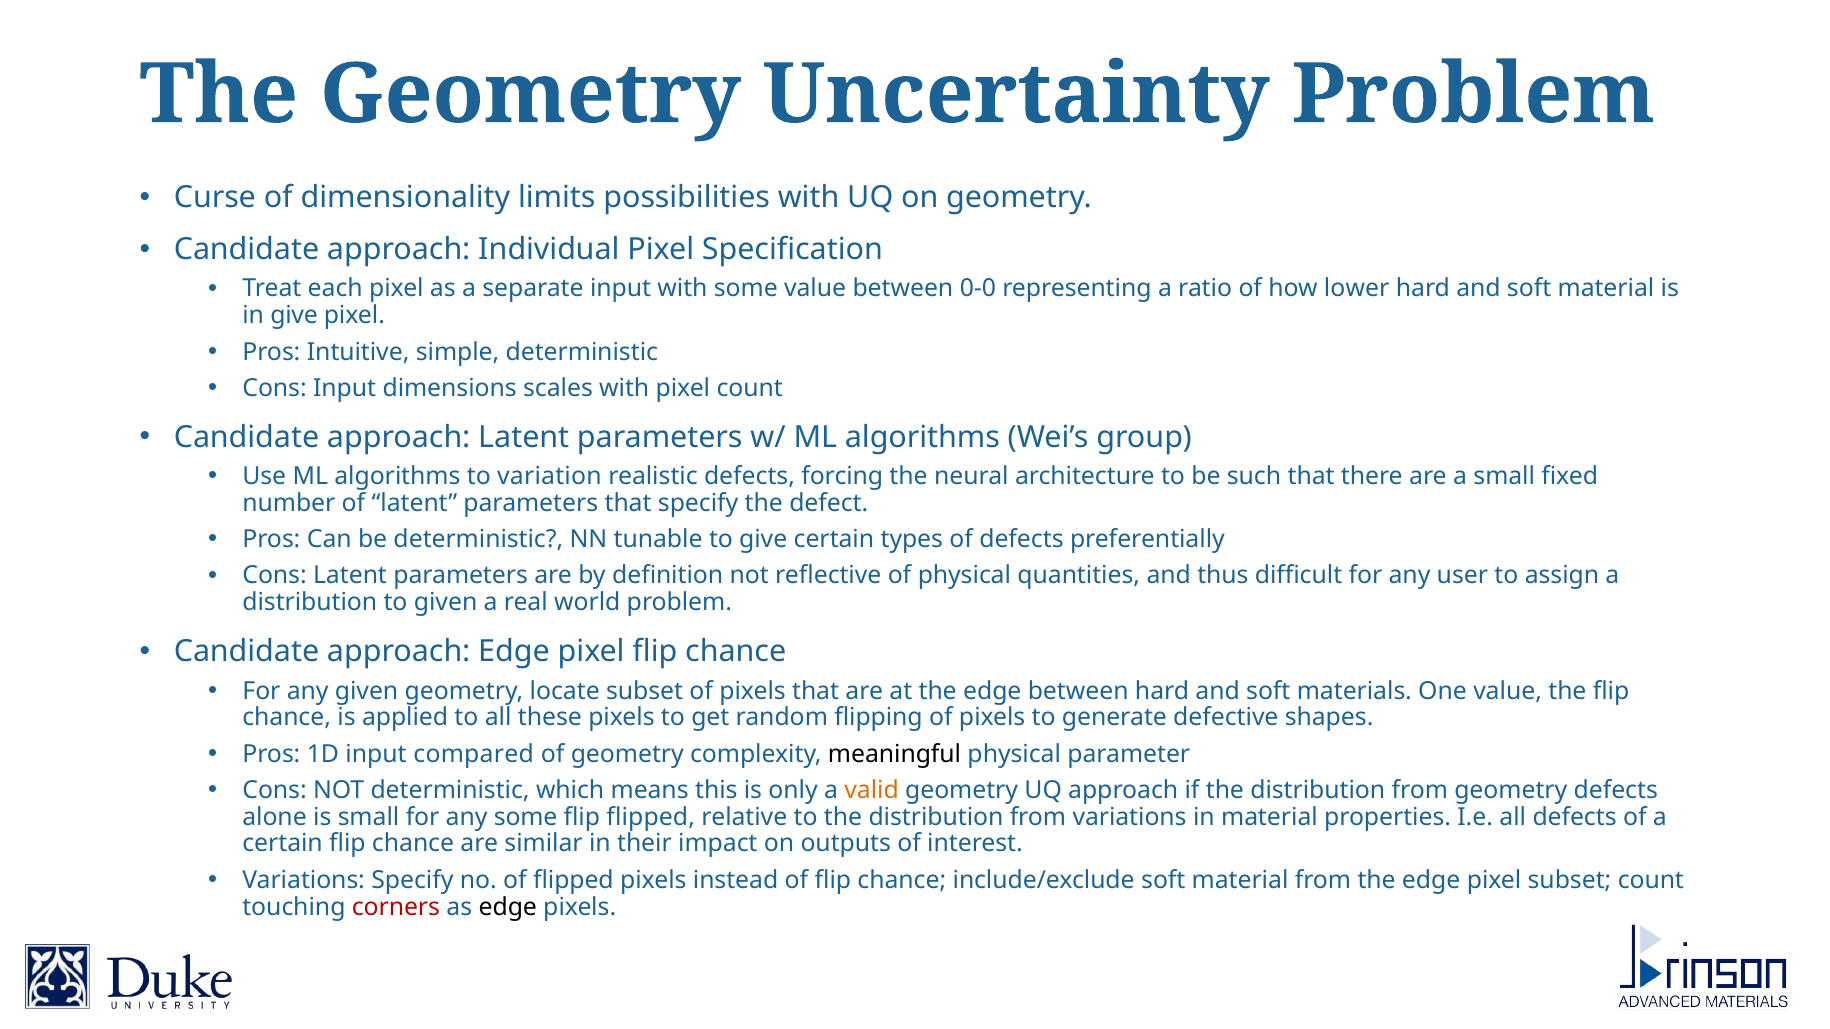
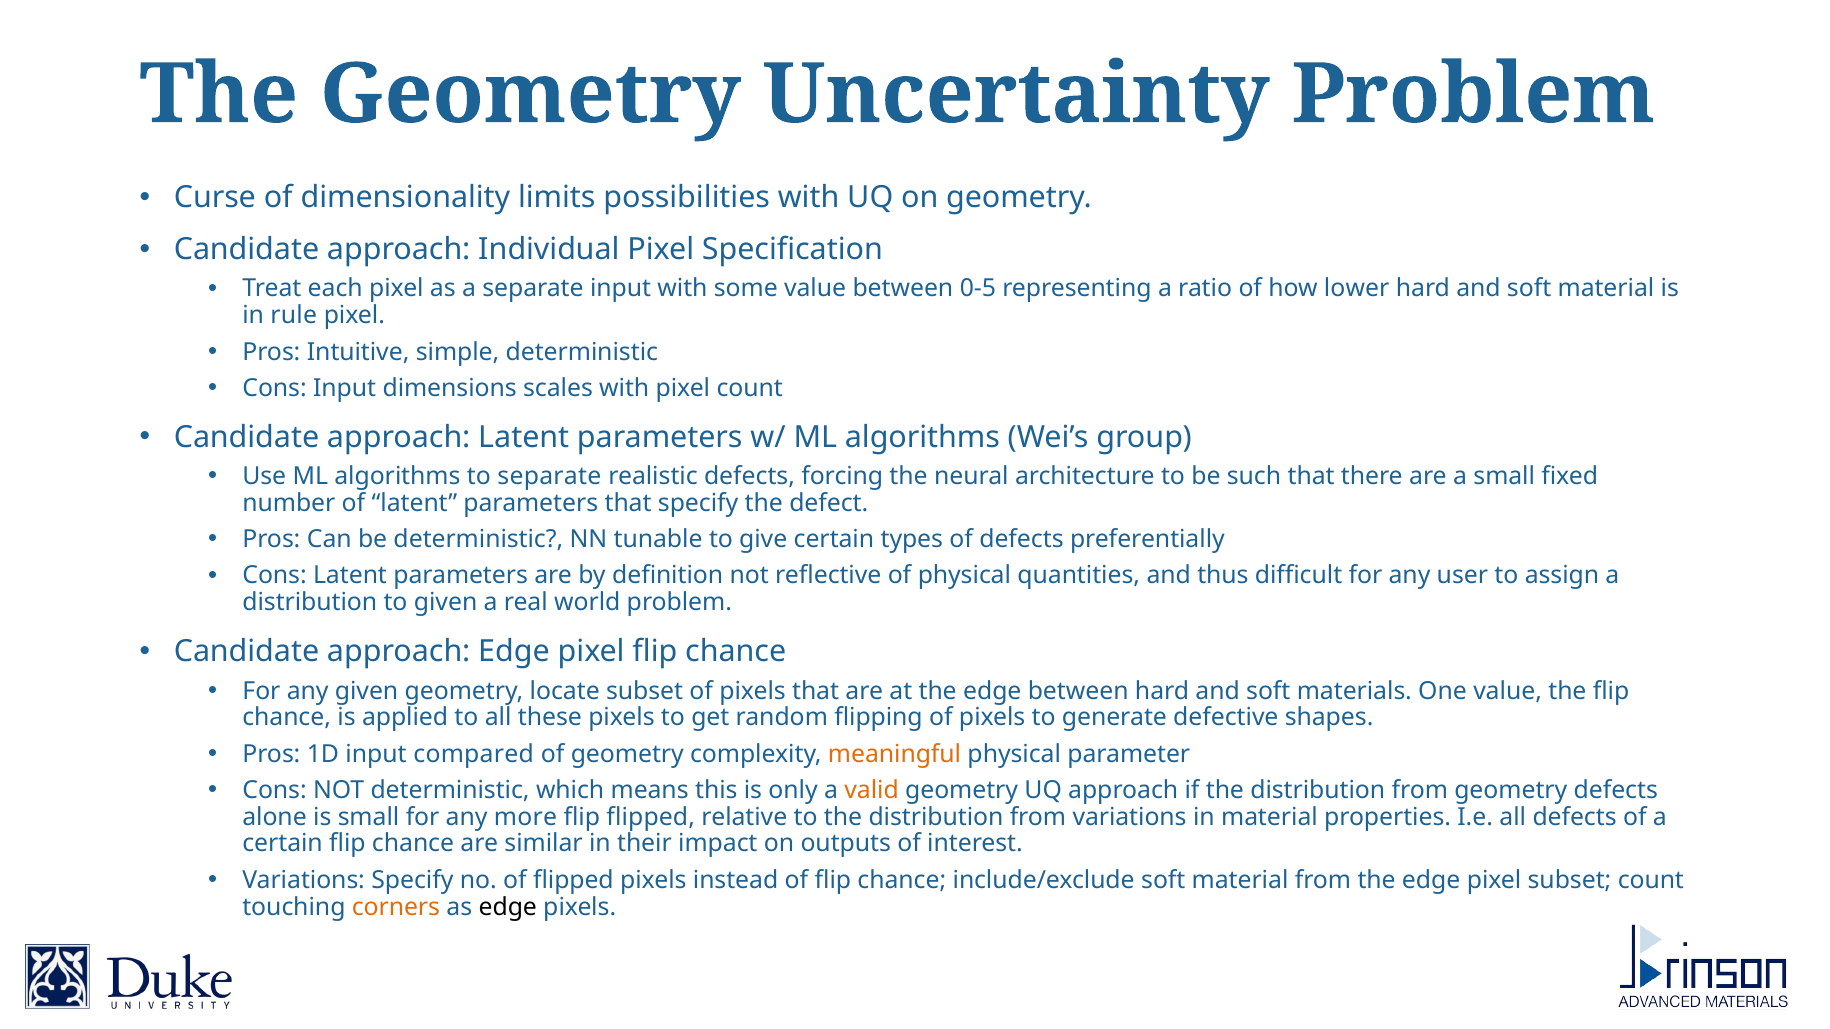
0-0: 0-0 -> 0-5 (978, 289)
in give: give -> rule (294, 316)
to variation: variation -> separate (549, 477)
meaningful colour: black -> orange (895, 754)
any some: some -> more (525, 817)
corners colour: red -> orange (396, 907)
